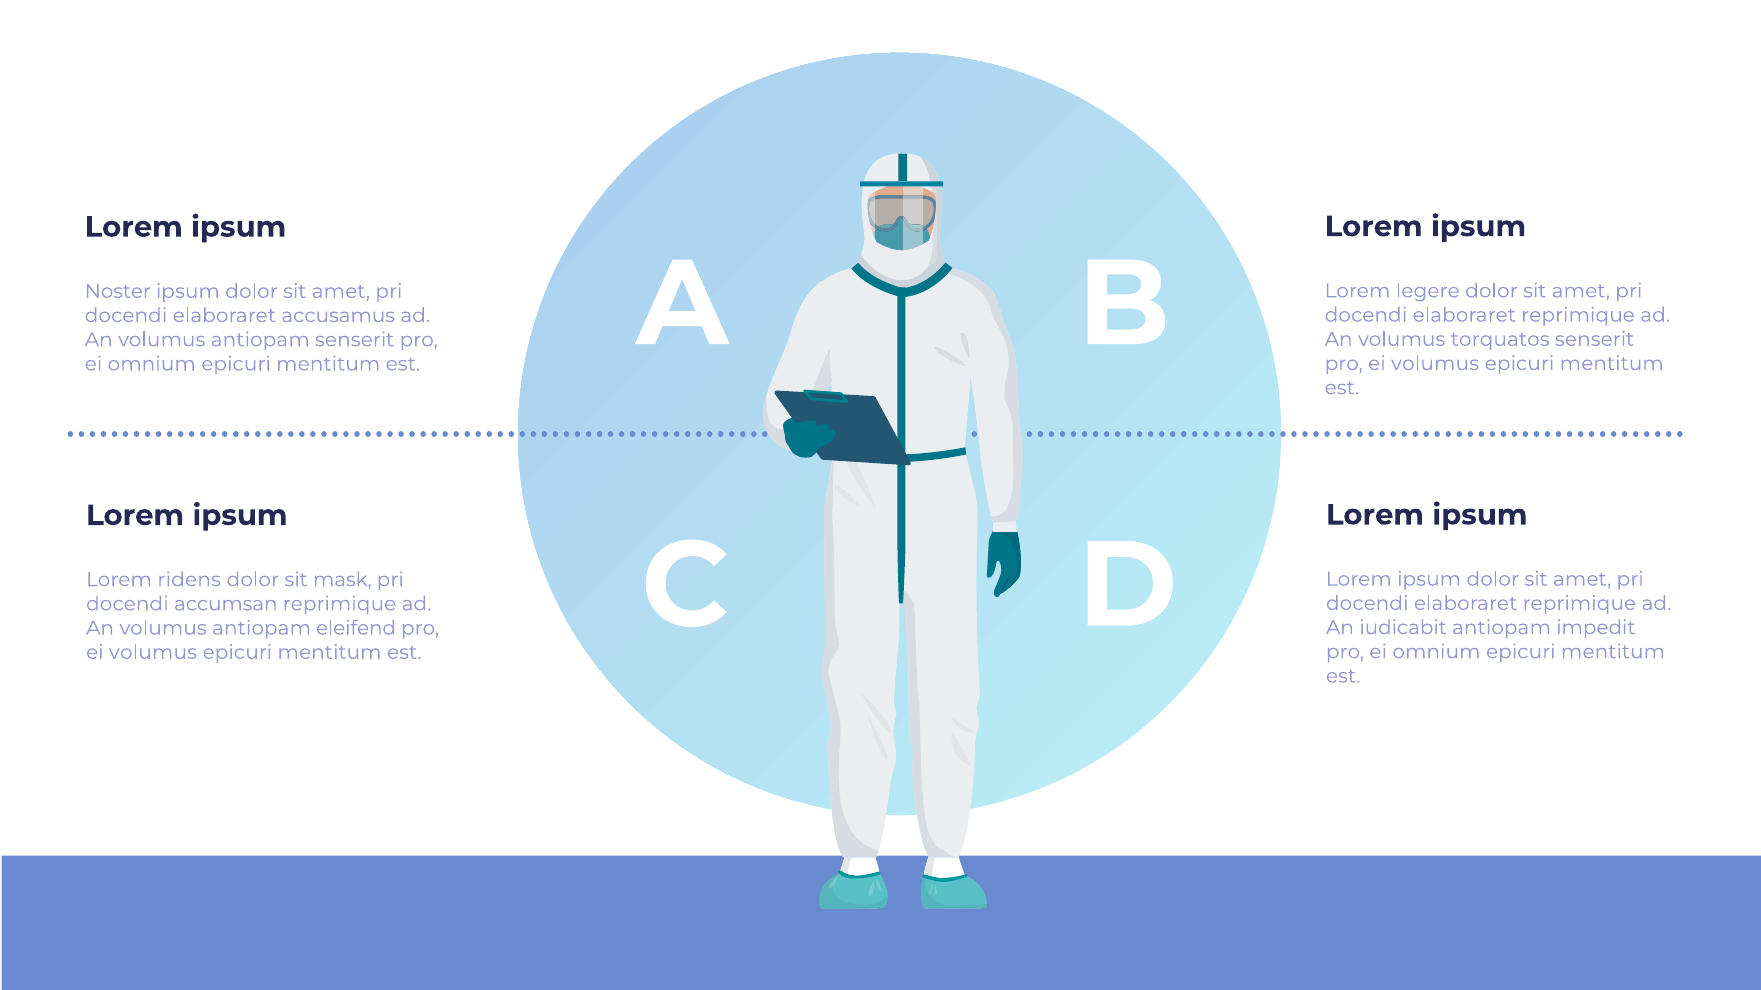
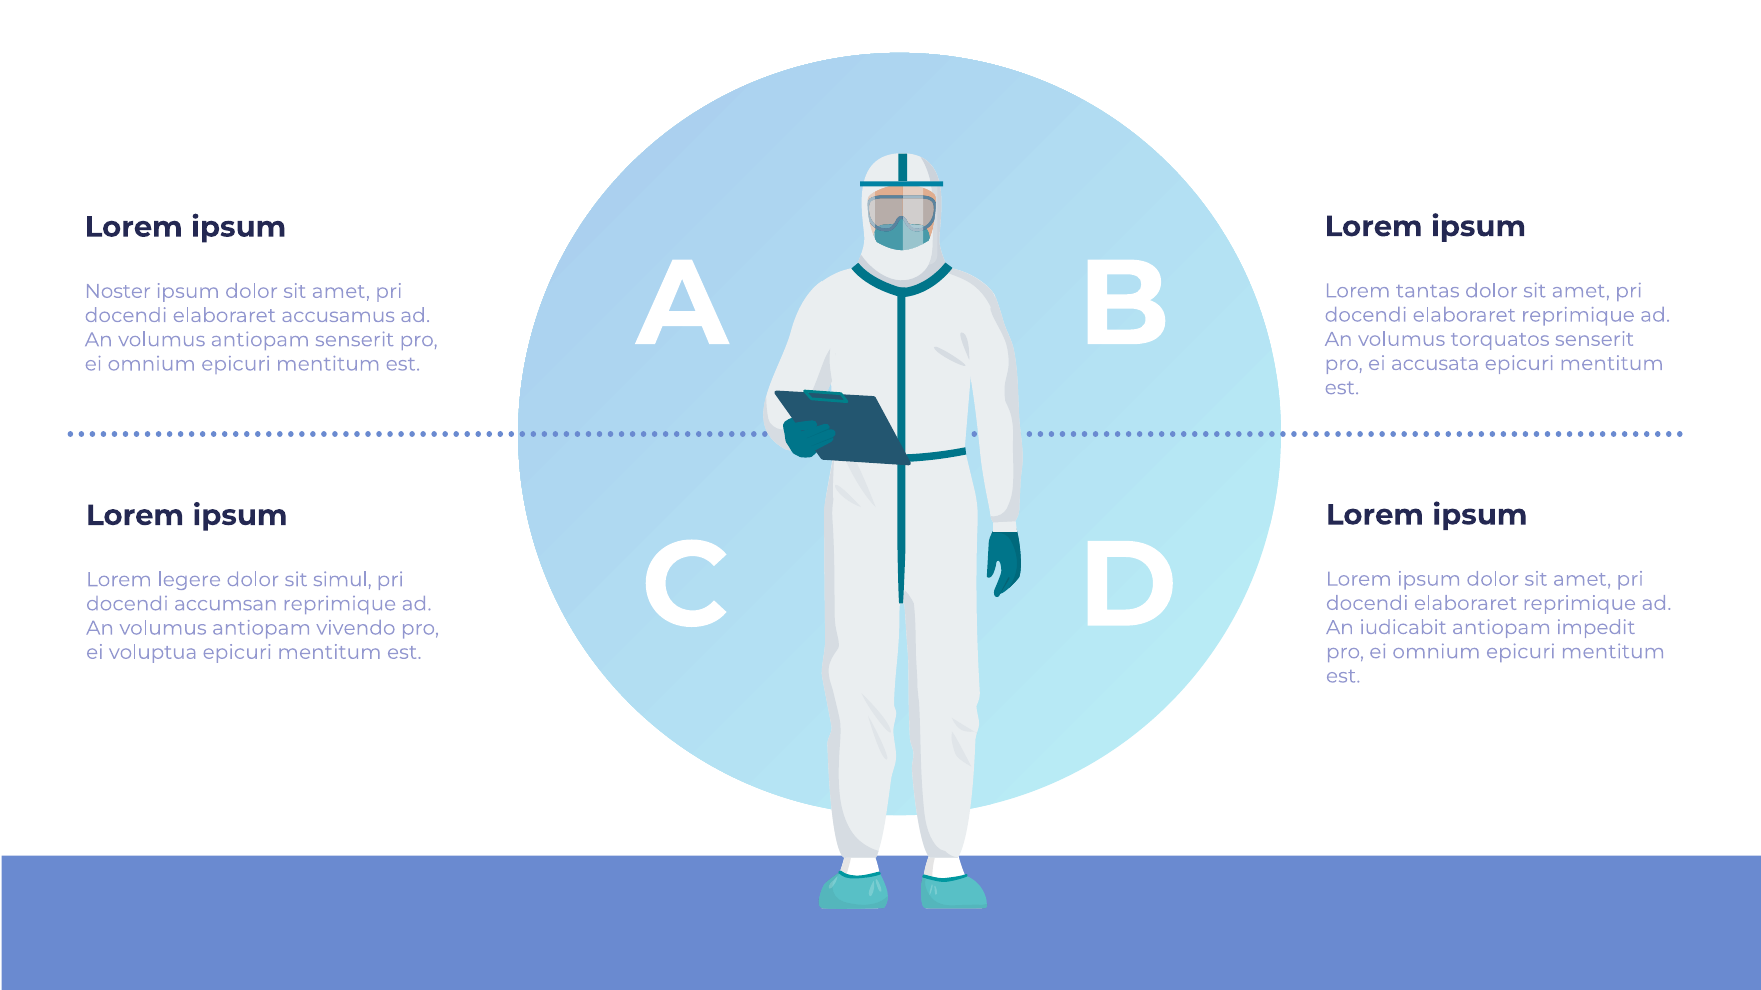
legere: legere -> tantas (1428, 291)
volumus: volumus -> accusata (1435, 364)
ridens: ridens -> legere (189, 580)
mask: mask -> simul (342, 580)
eleifend: eleifend -> vivendo (356, 628)
volumus: volumus -> voluptua (153, 653)
